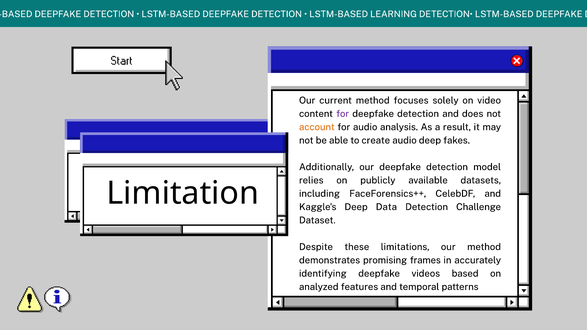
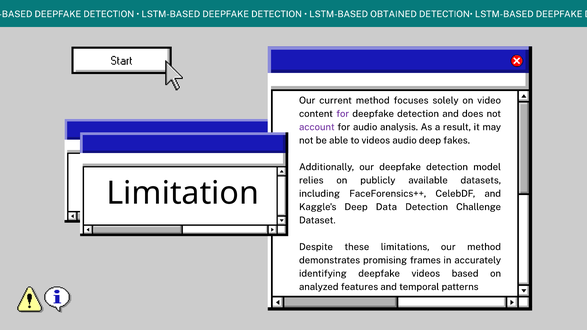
LEARNING: LEARNING -> OBTAINED (393, 14)
account colour: orange -> purple (317, 127)
to create: create -> videos (376, 140)
